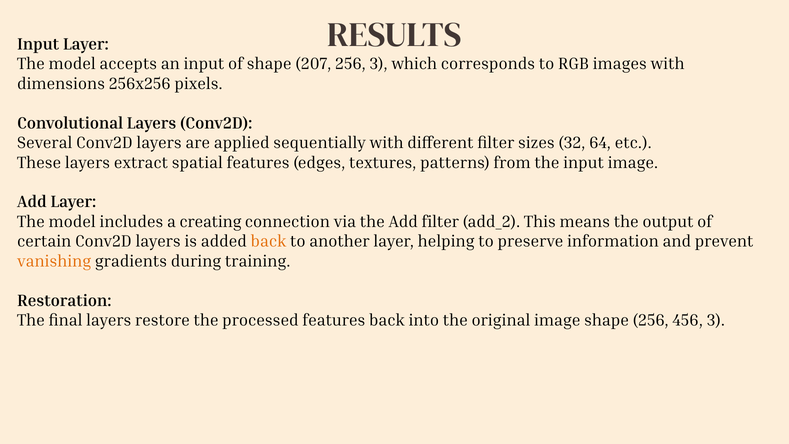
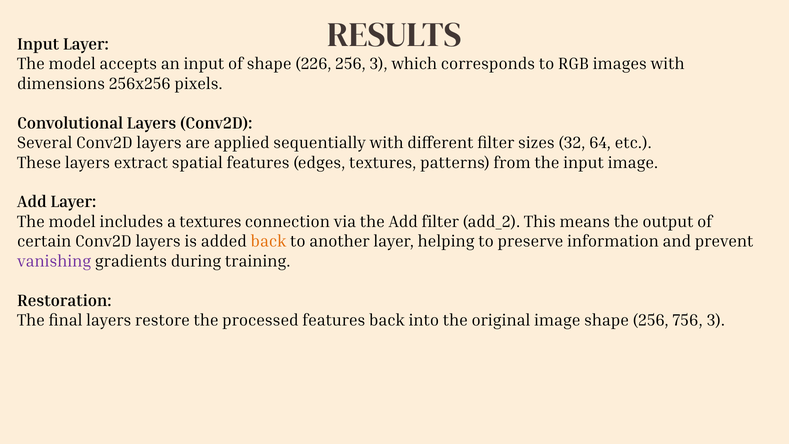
207: 207 -> 226 (313, 64)
a creating: creating -> textures (210, 222)
vanishing colour: orange -> purple (54, 261)
456: 456 -> 756 (688, 320)
